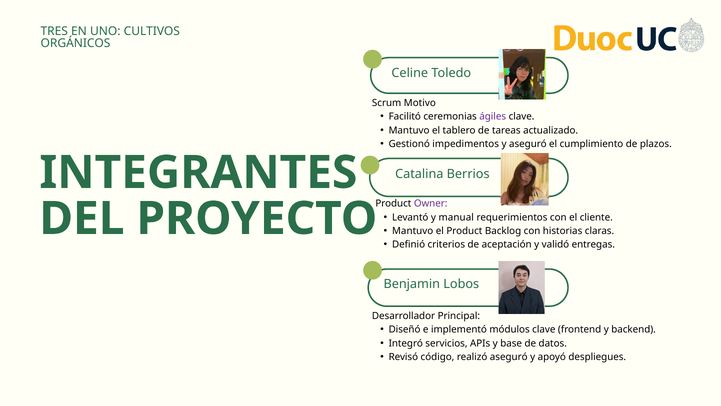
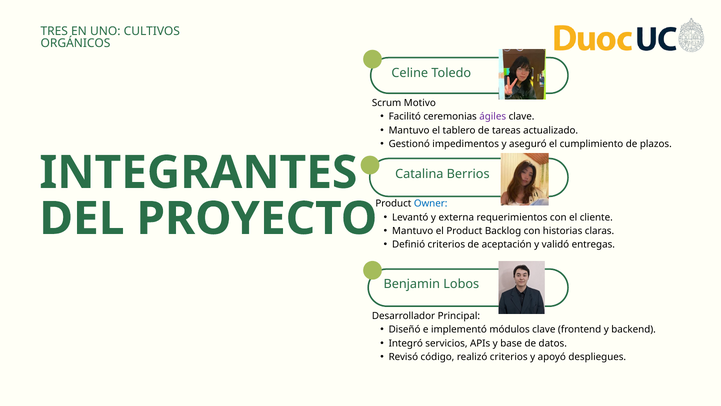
Owner colour: purple -> blue (431, 203)
manual: manual -> externa (456, 217)
realizó aseguró: aseguró -> criterios (509, 357)
